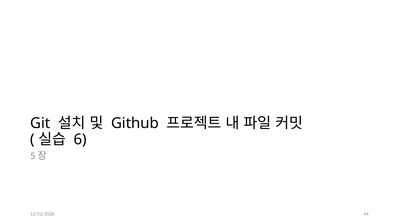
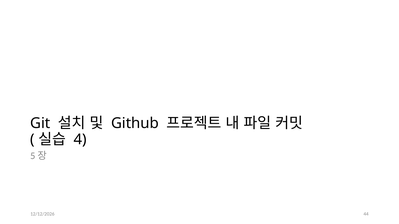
6: 6 -> 4 (80, 140)
